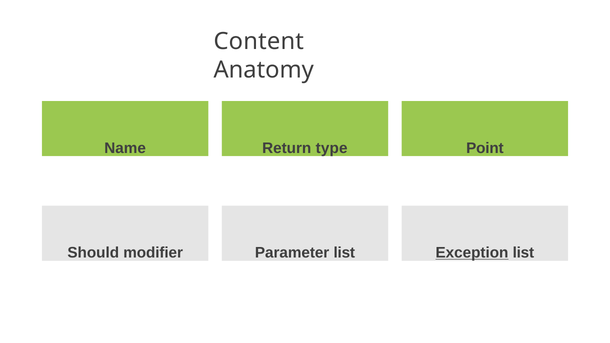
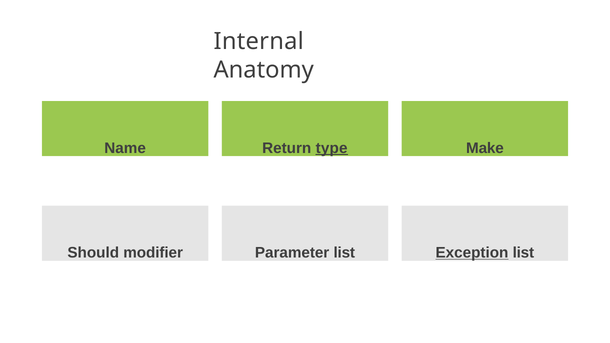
Content: Content -> Internal (259, 41)
type underline: none -> present (332, 148)
Point: Point -> Make (485, 148)
